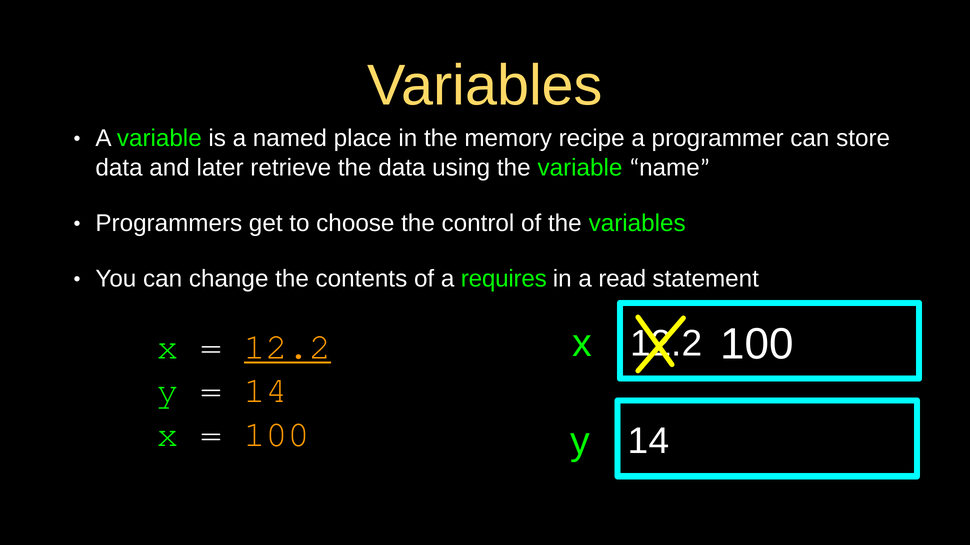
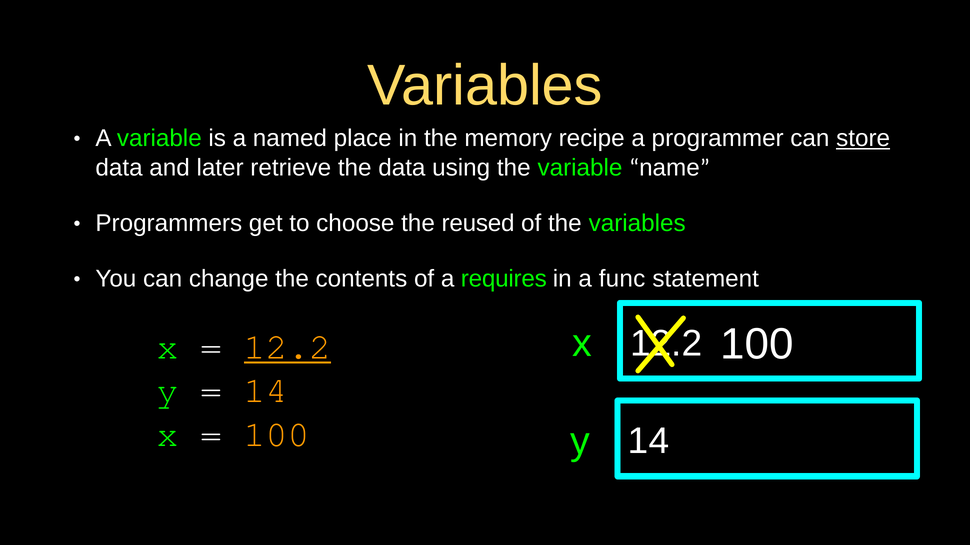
store underline: none -> present (863, 139)
control: control -> reused (478, 223)
read: read -> func (622, 279)
